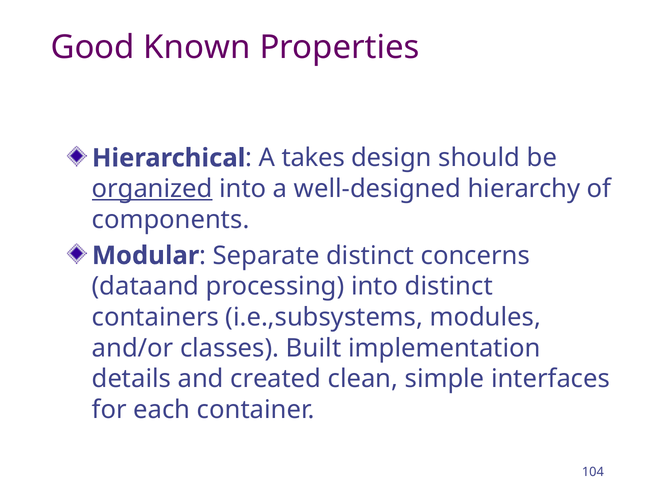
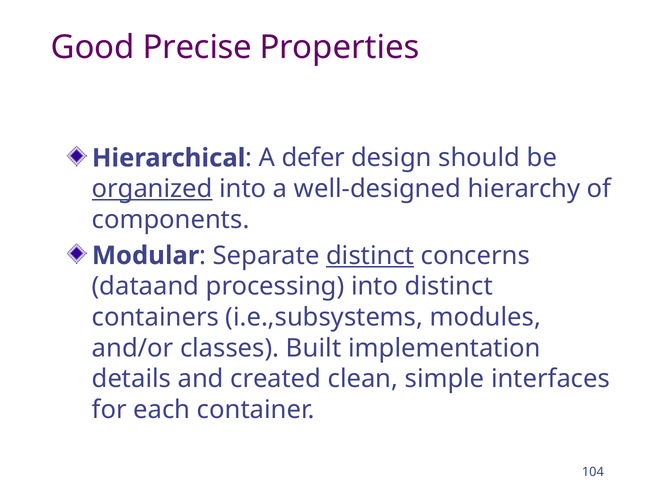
Known: Known -> Precise (197, 47)
takes: takes -> defer (313, 158)
distinct underline: none -> present (370, 256)
